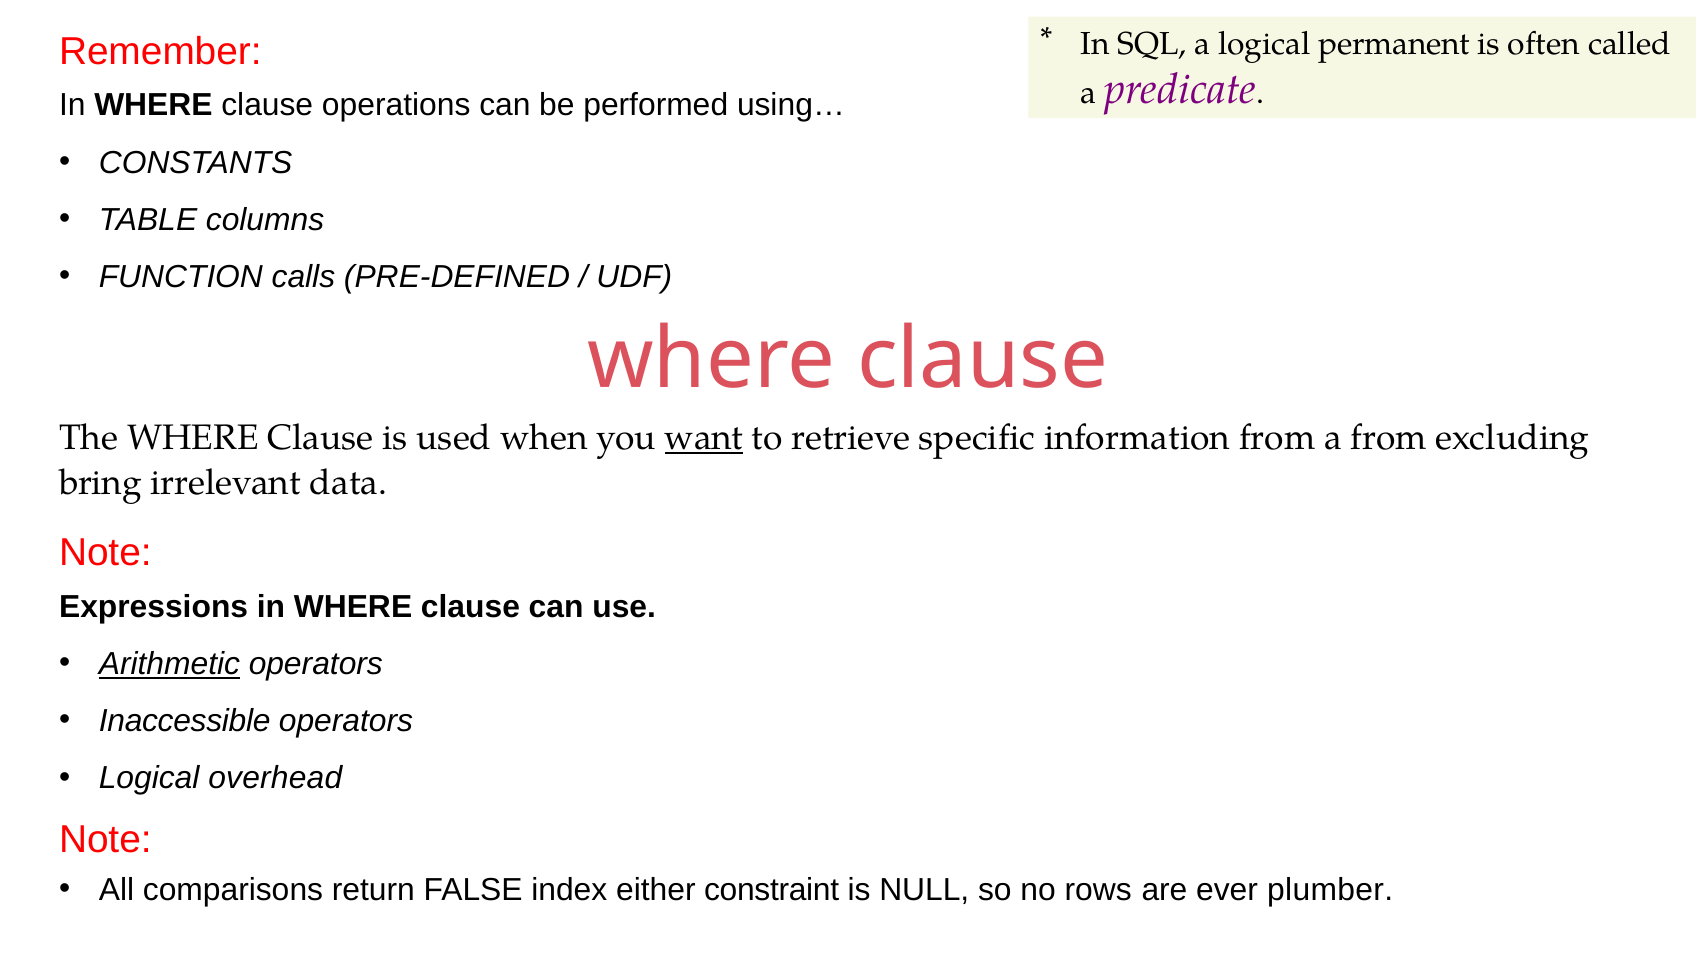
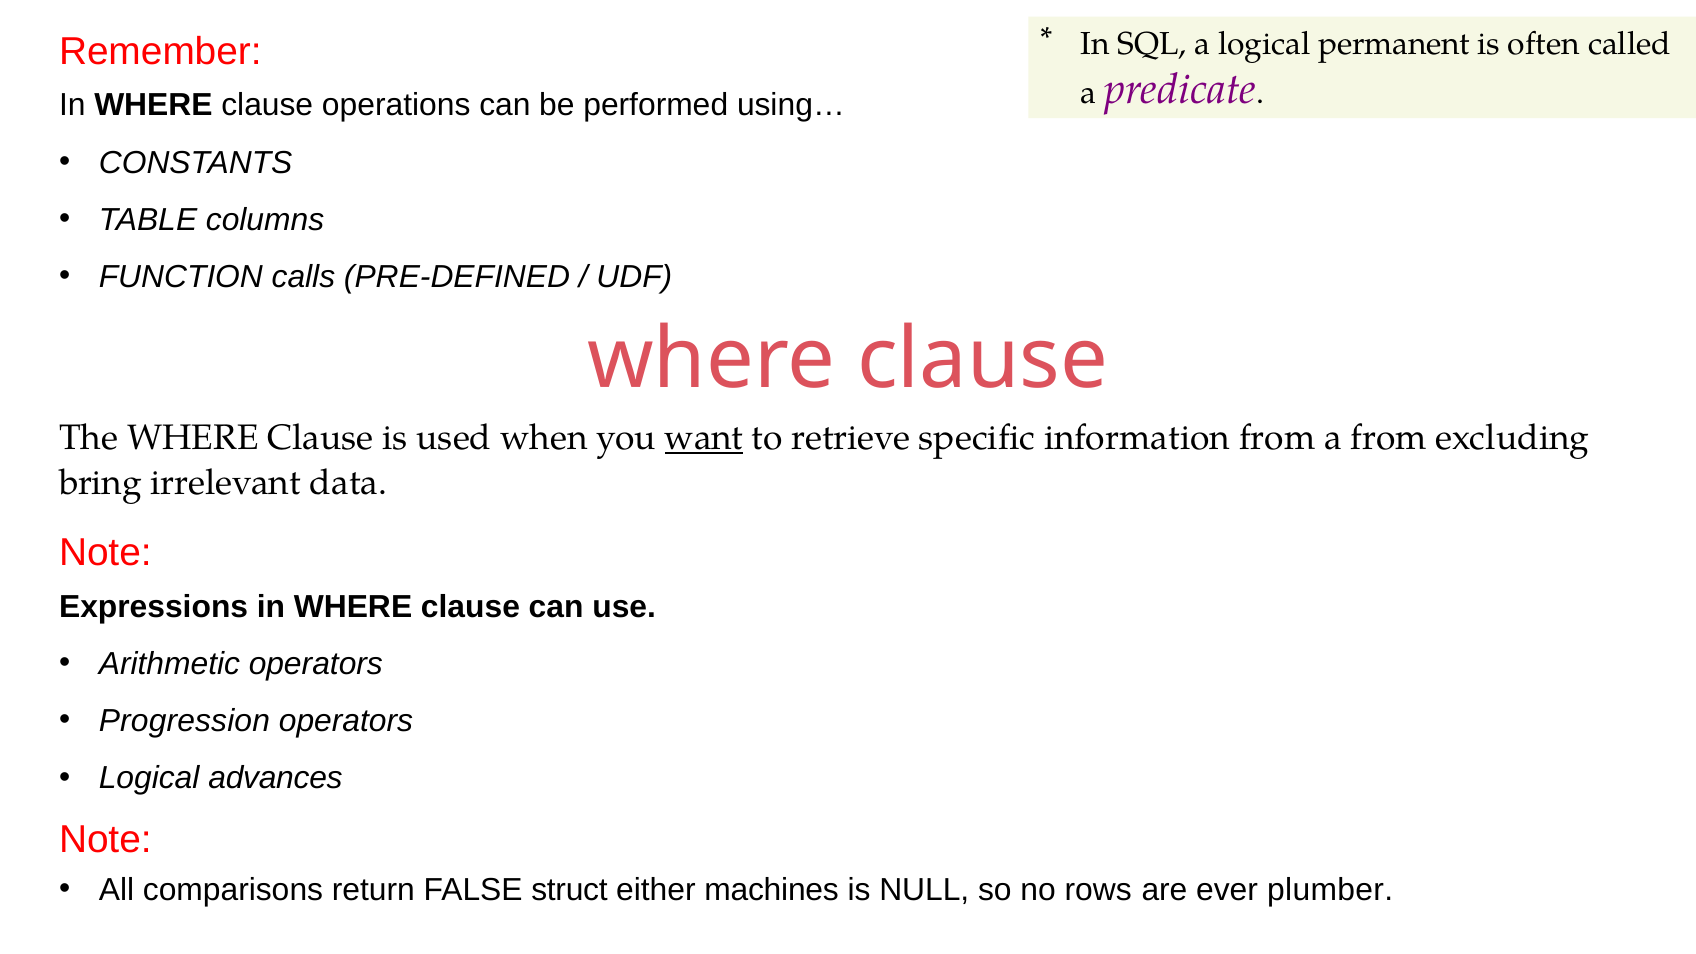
Arithmetic underline: present -> none (169, 664)
Inaccessible: Inaccessible -> Progression (184, 721)
overhead: overhead -> advances (275, 778)
index: index -> struct (569, 890)
constraint: constraint -> machines (772, 890)
